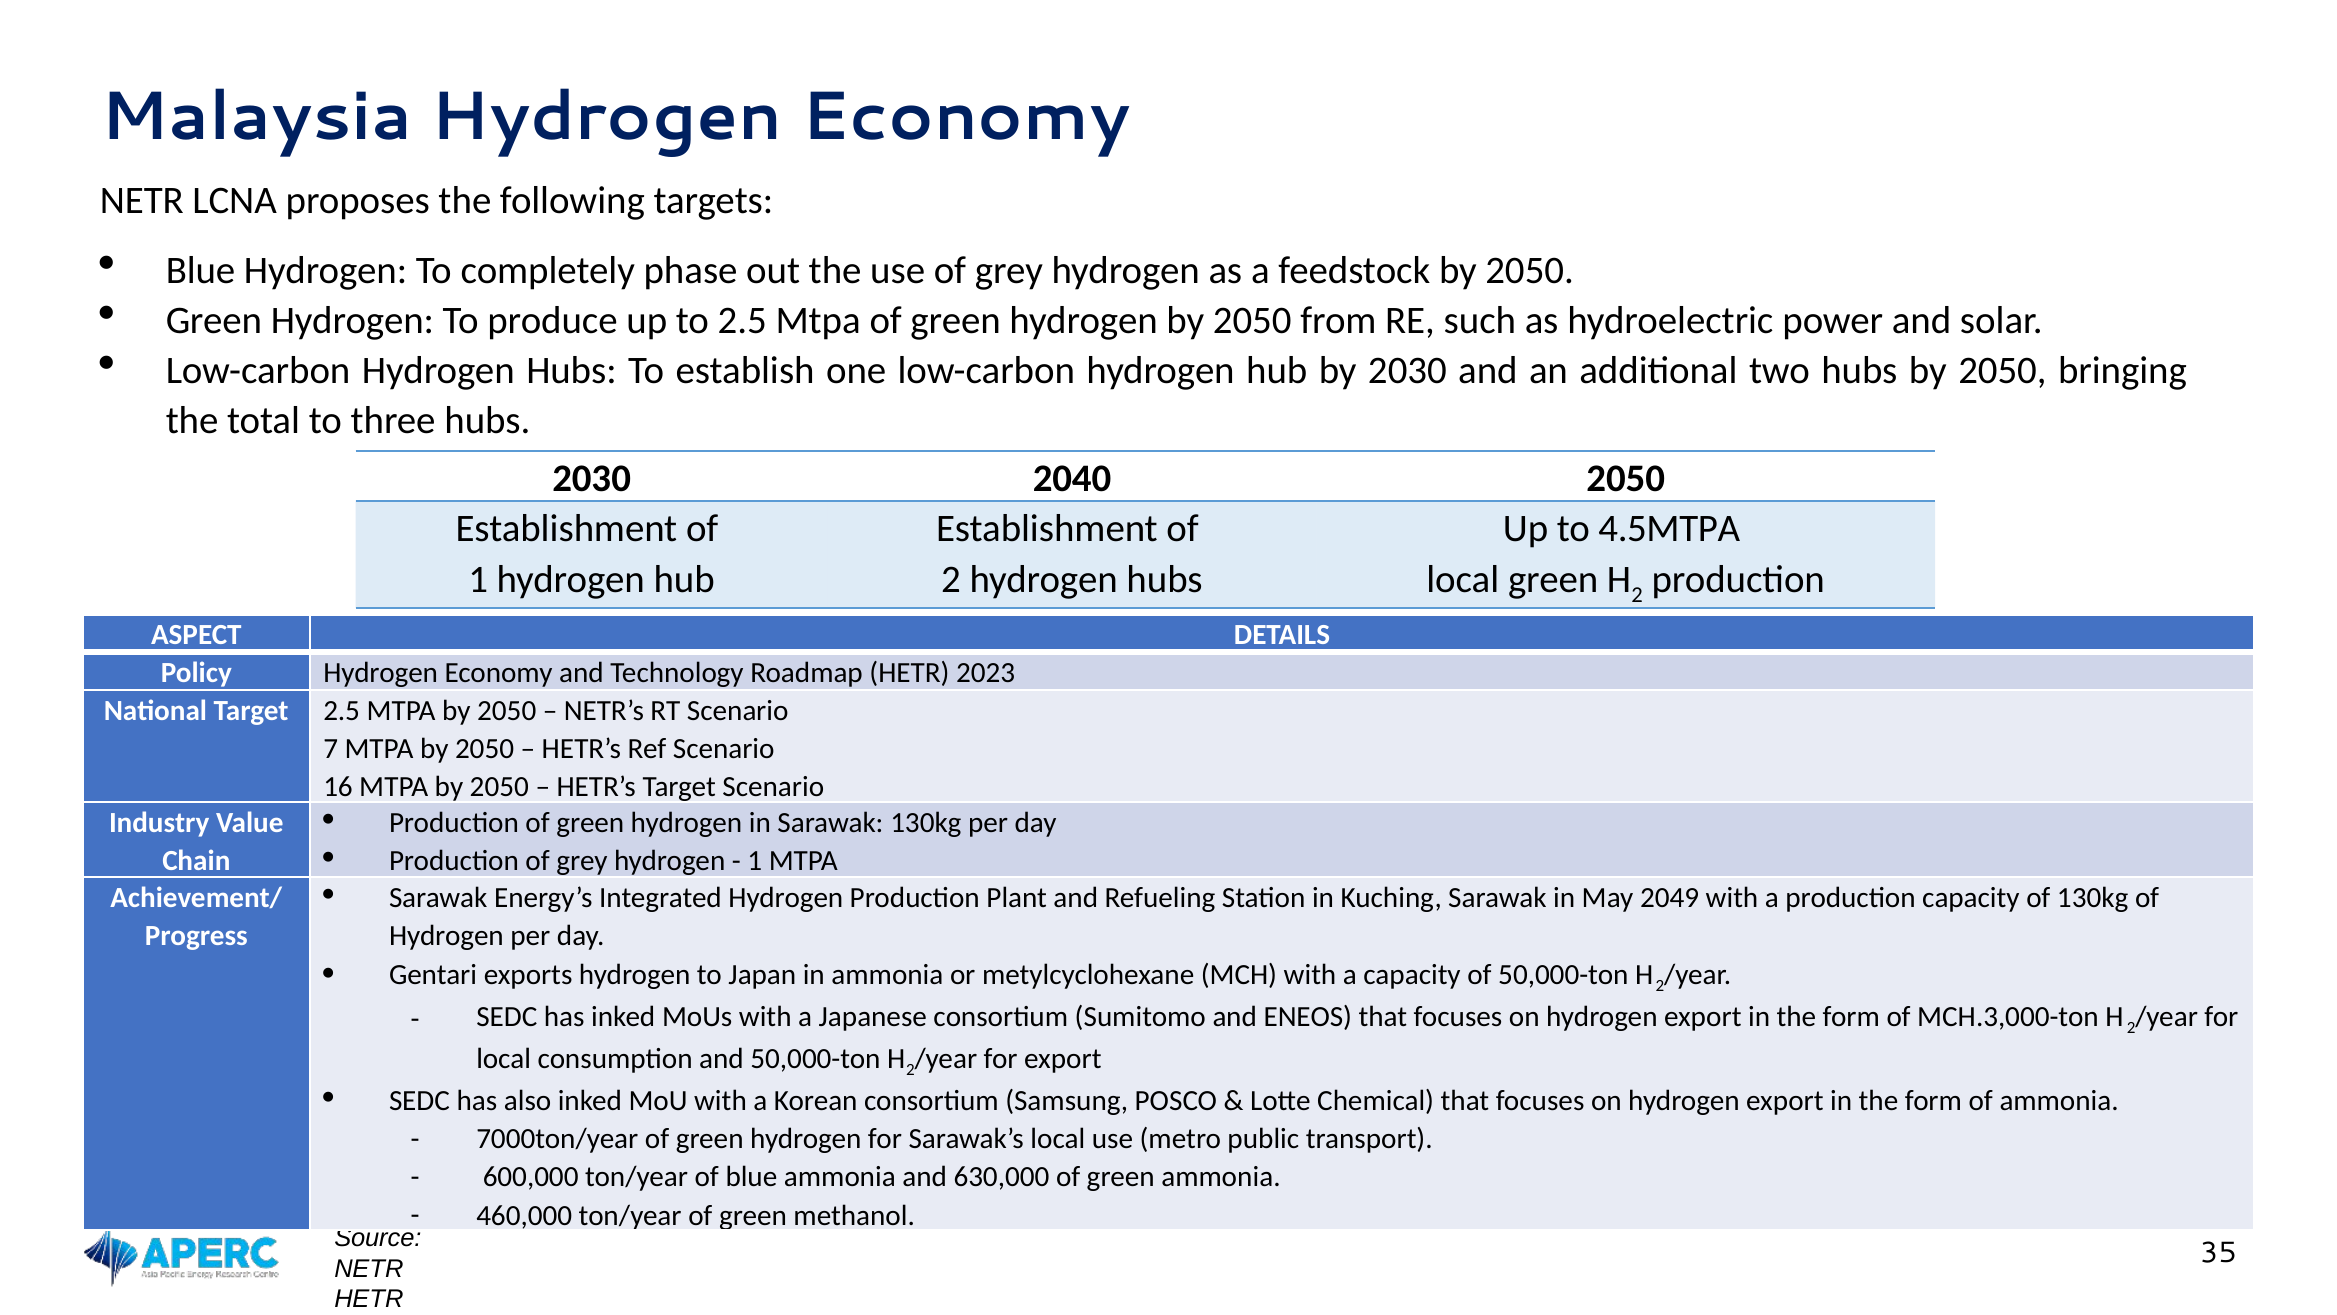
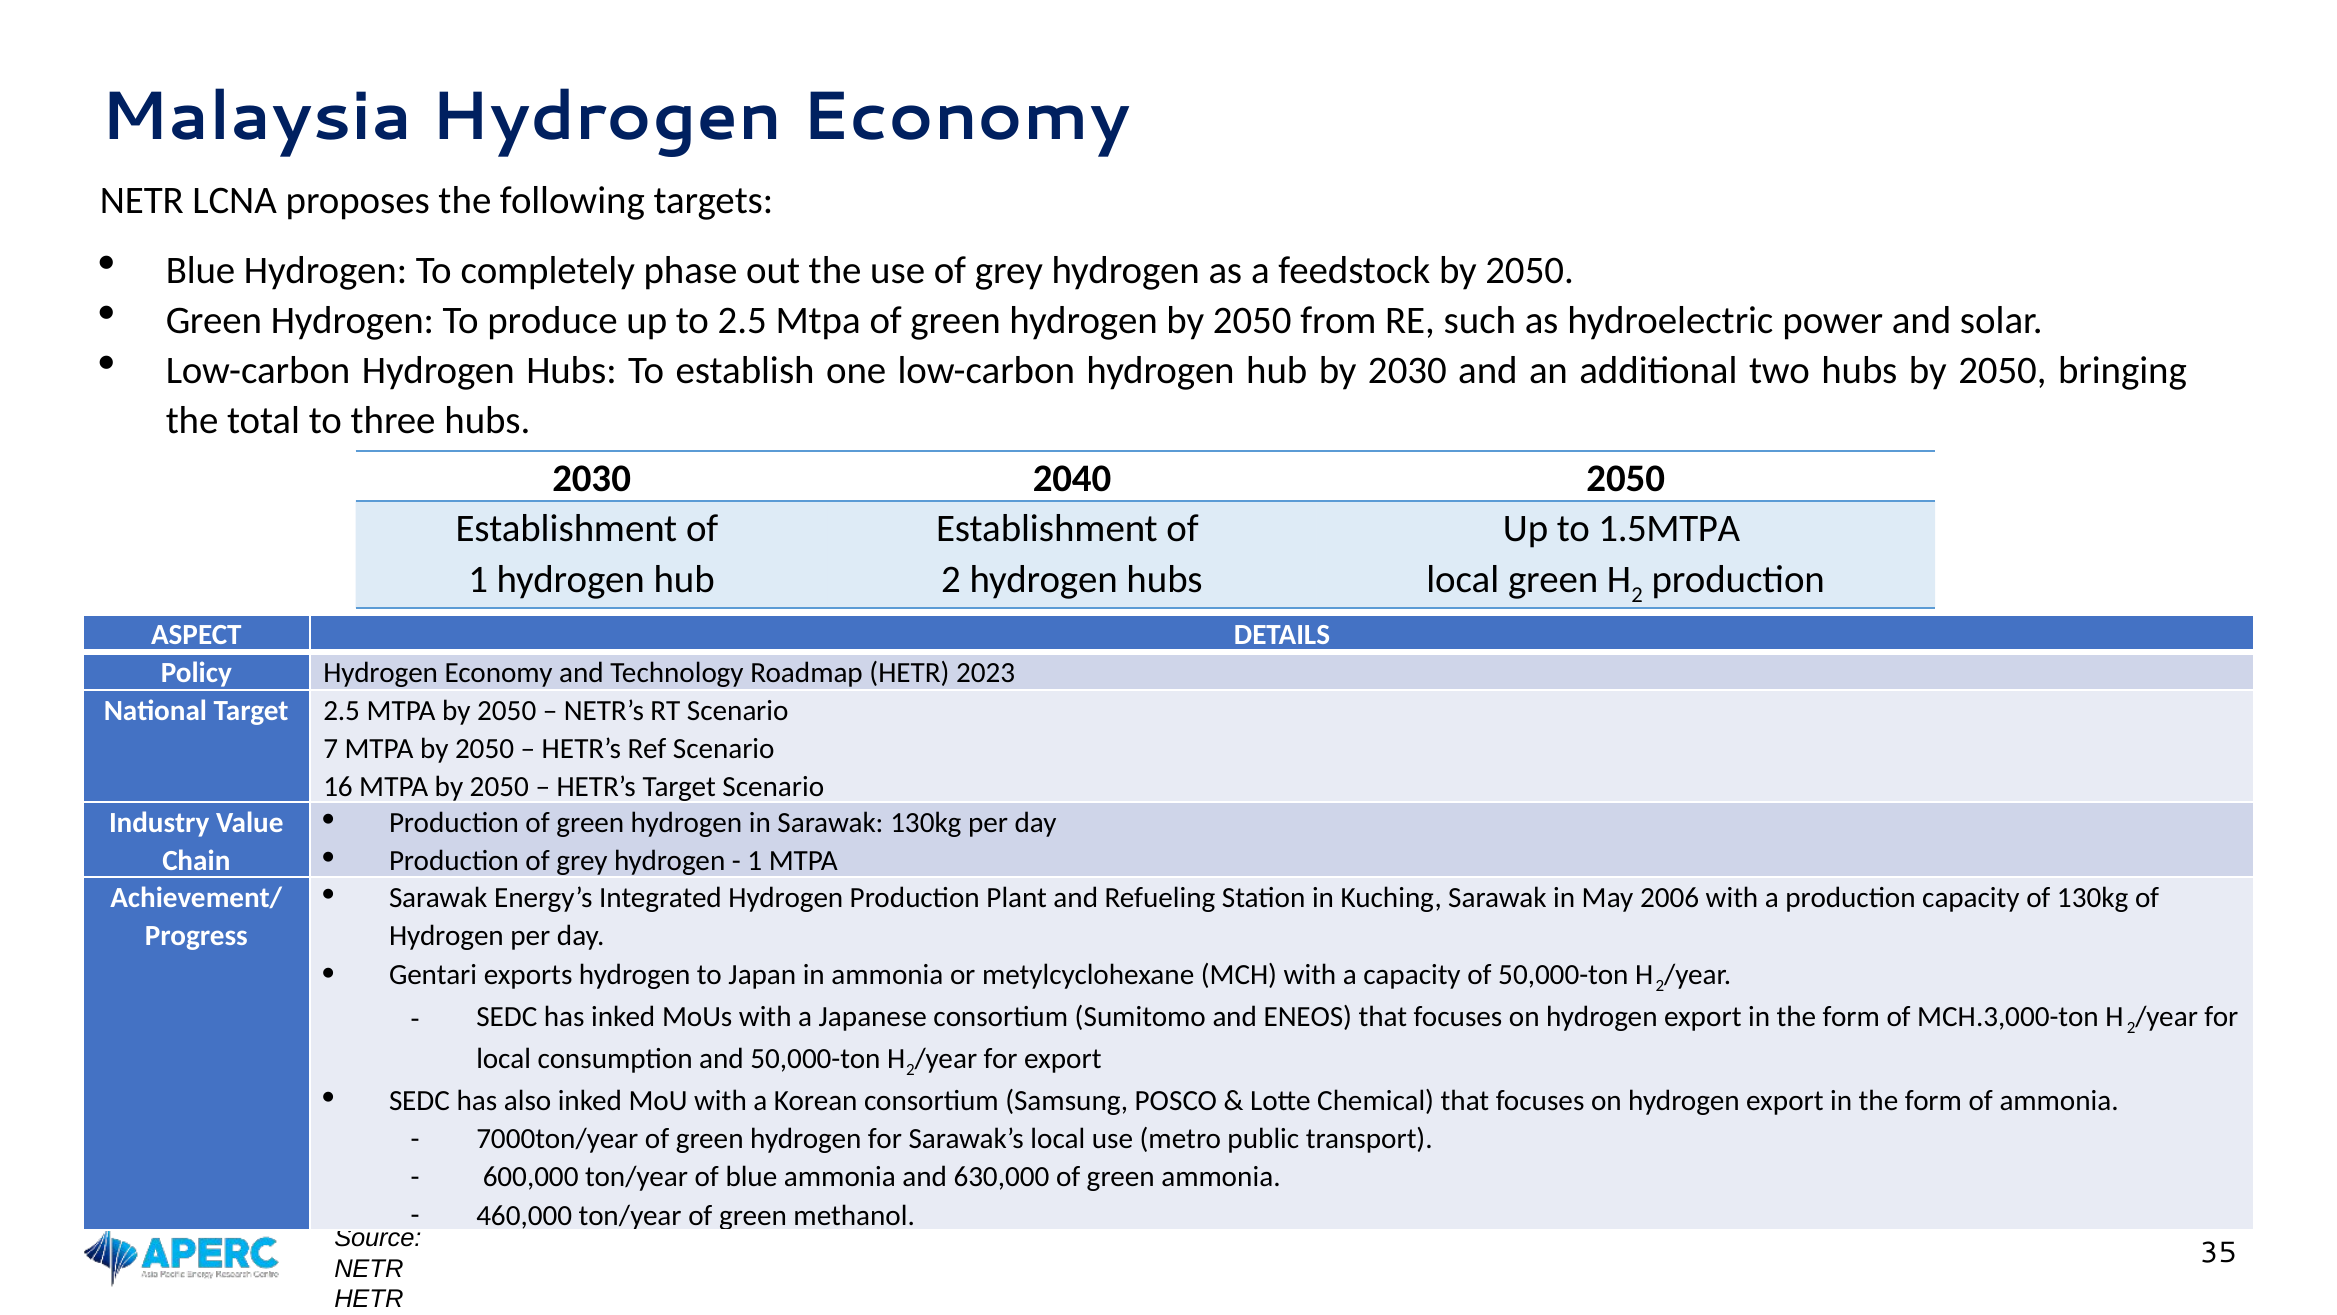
4.5MTPA: 4.5MTPA -> 1.5MTPA (1669, 528)
2049: 2049 -> 2006 (1670, 898)
